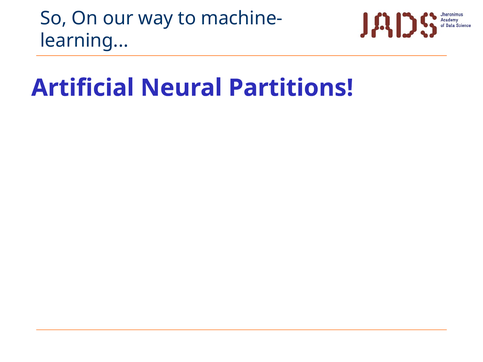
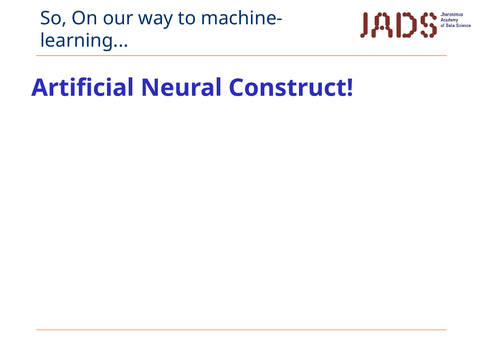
Partitions: Partitions -> Construct (291, 88)
